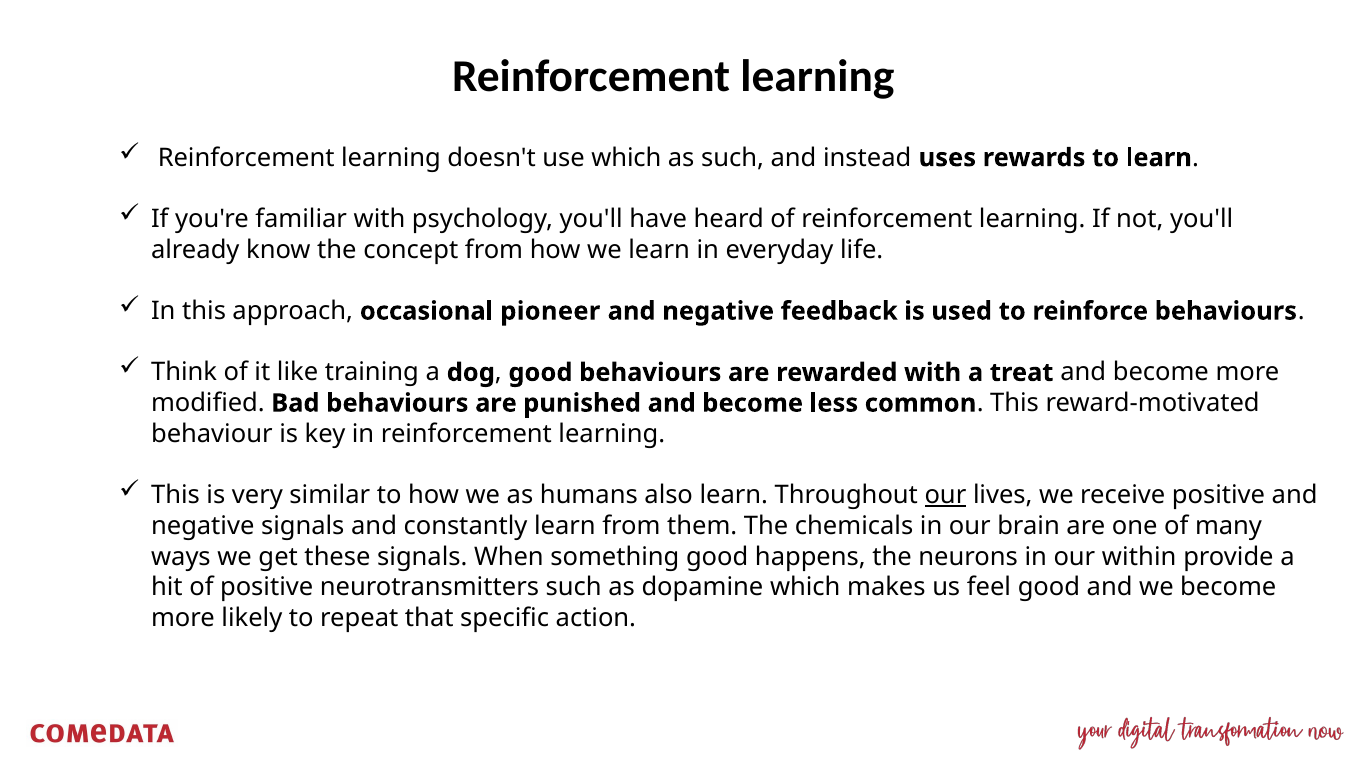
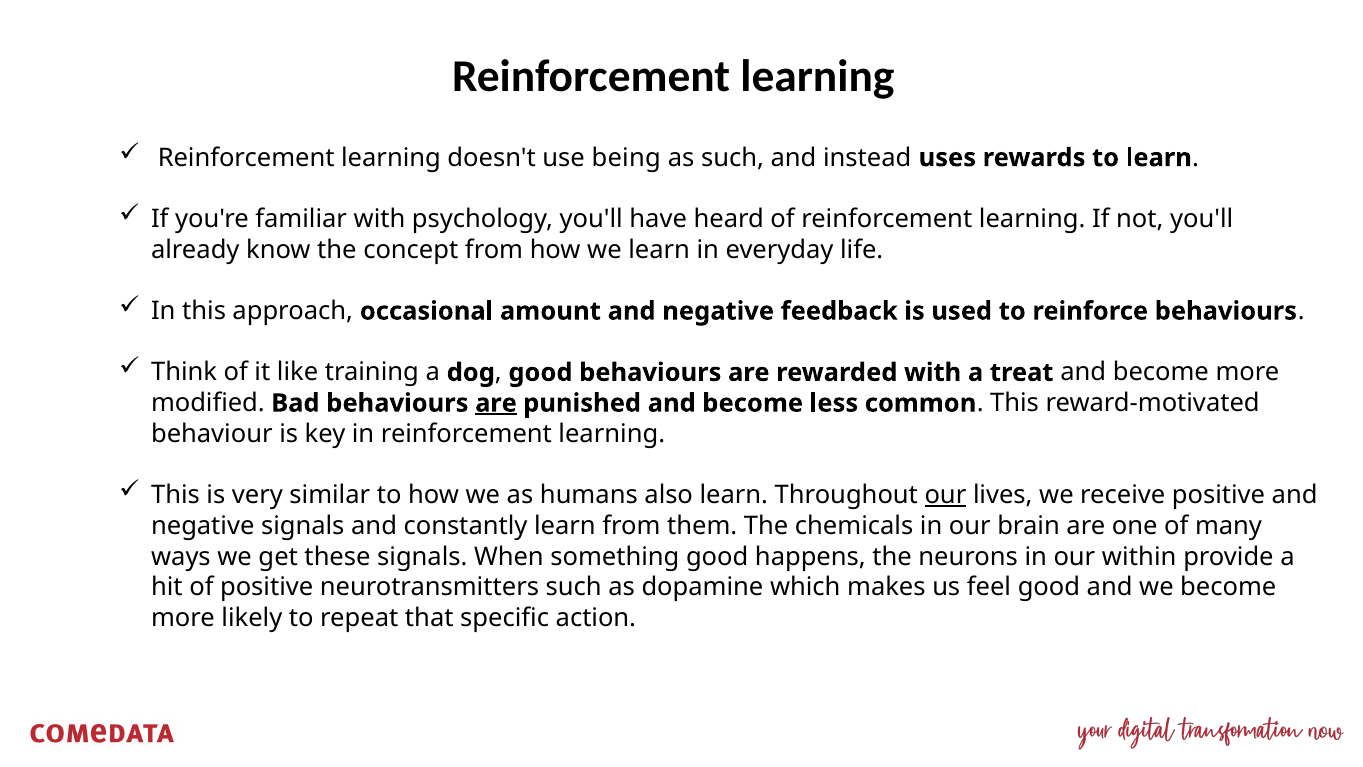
use which: which -> being (626, 158)
pioneer: pioneer -> amount (550, 311)
are underline: none -> present (496, 403)
